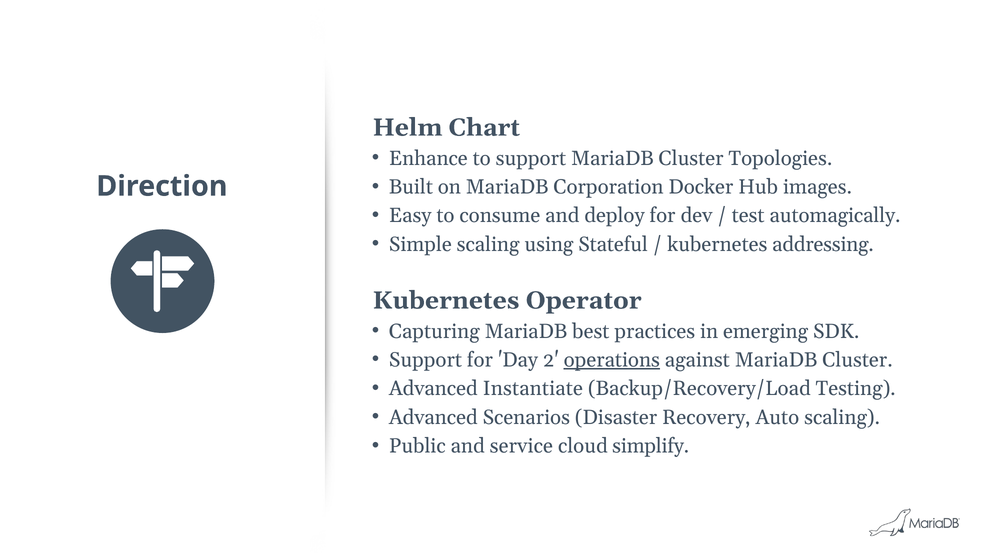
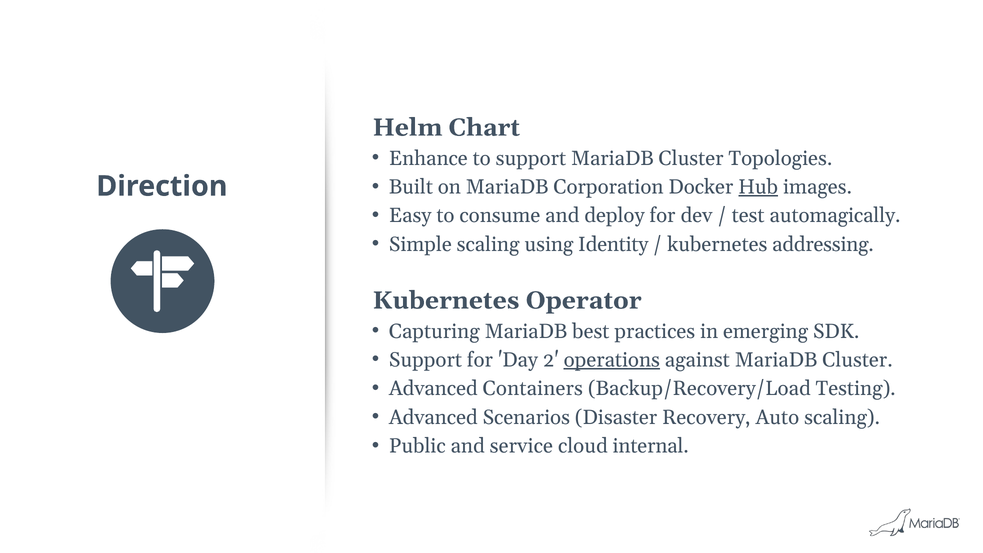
Hub underline: none -> present (758, 187)
Stateful: Stateful -> Identity (613, 244)
Instantiate: Instantiate -> Containers (533, 389)
simplify: simplify -> internal (651, 446)
